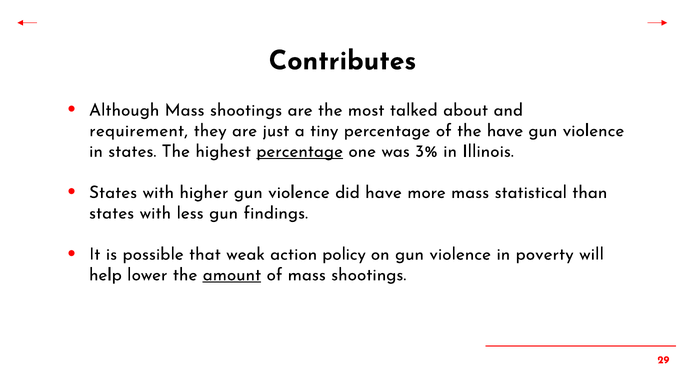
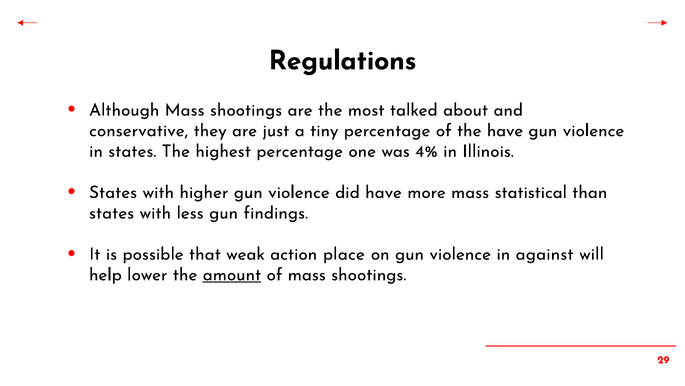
Contributes: Contributes -> Regulations (343, 60)
requirement: requirement -> conservative (139, 130)
percentage underline: present -> none (300, 151)
3%: 3% -> 4% (426, 151)
policy: policy -> place (344, 254)
poverty: poverty -> against (545, 254)
